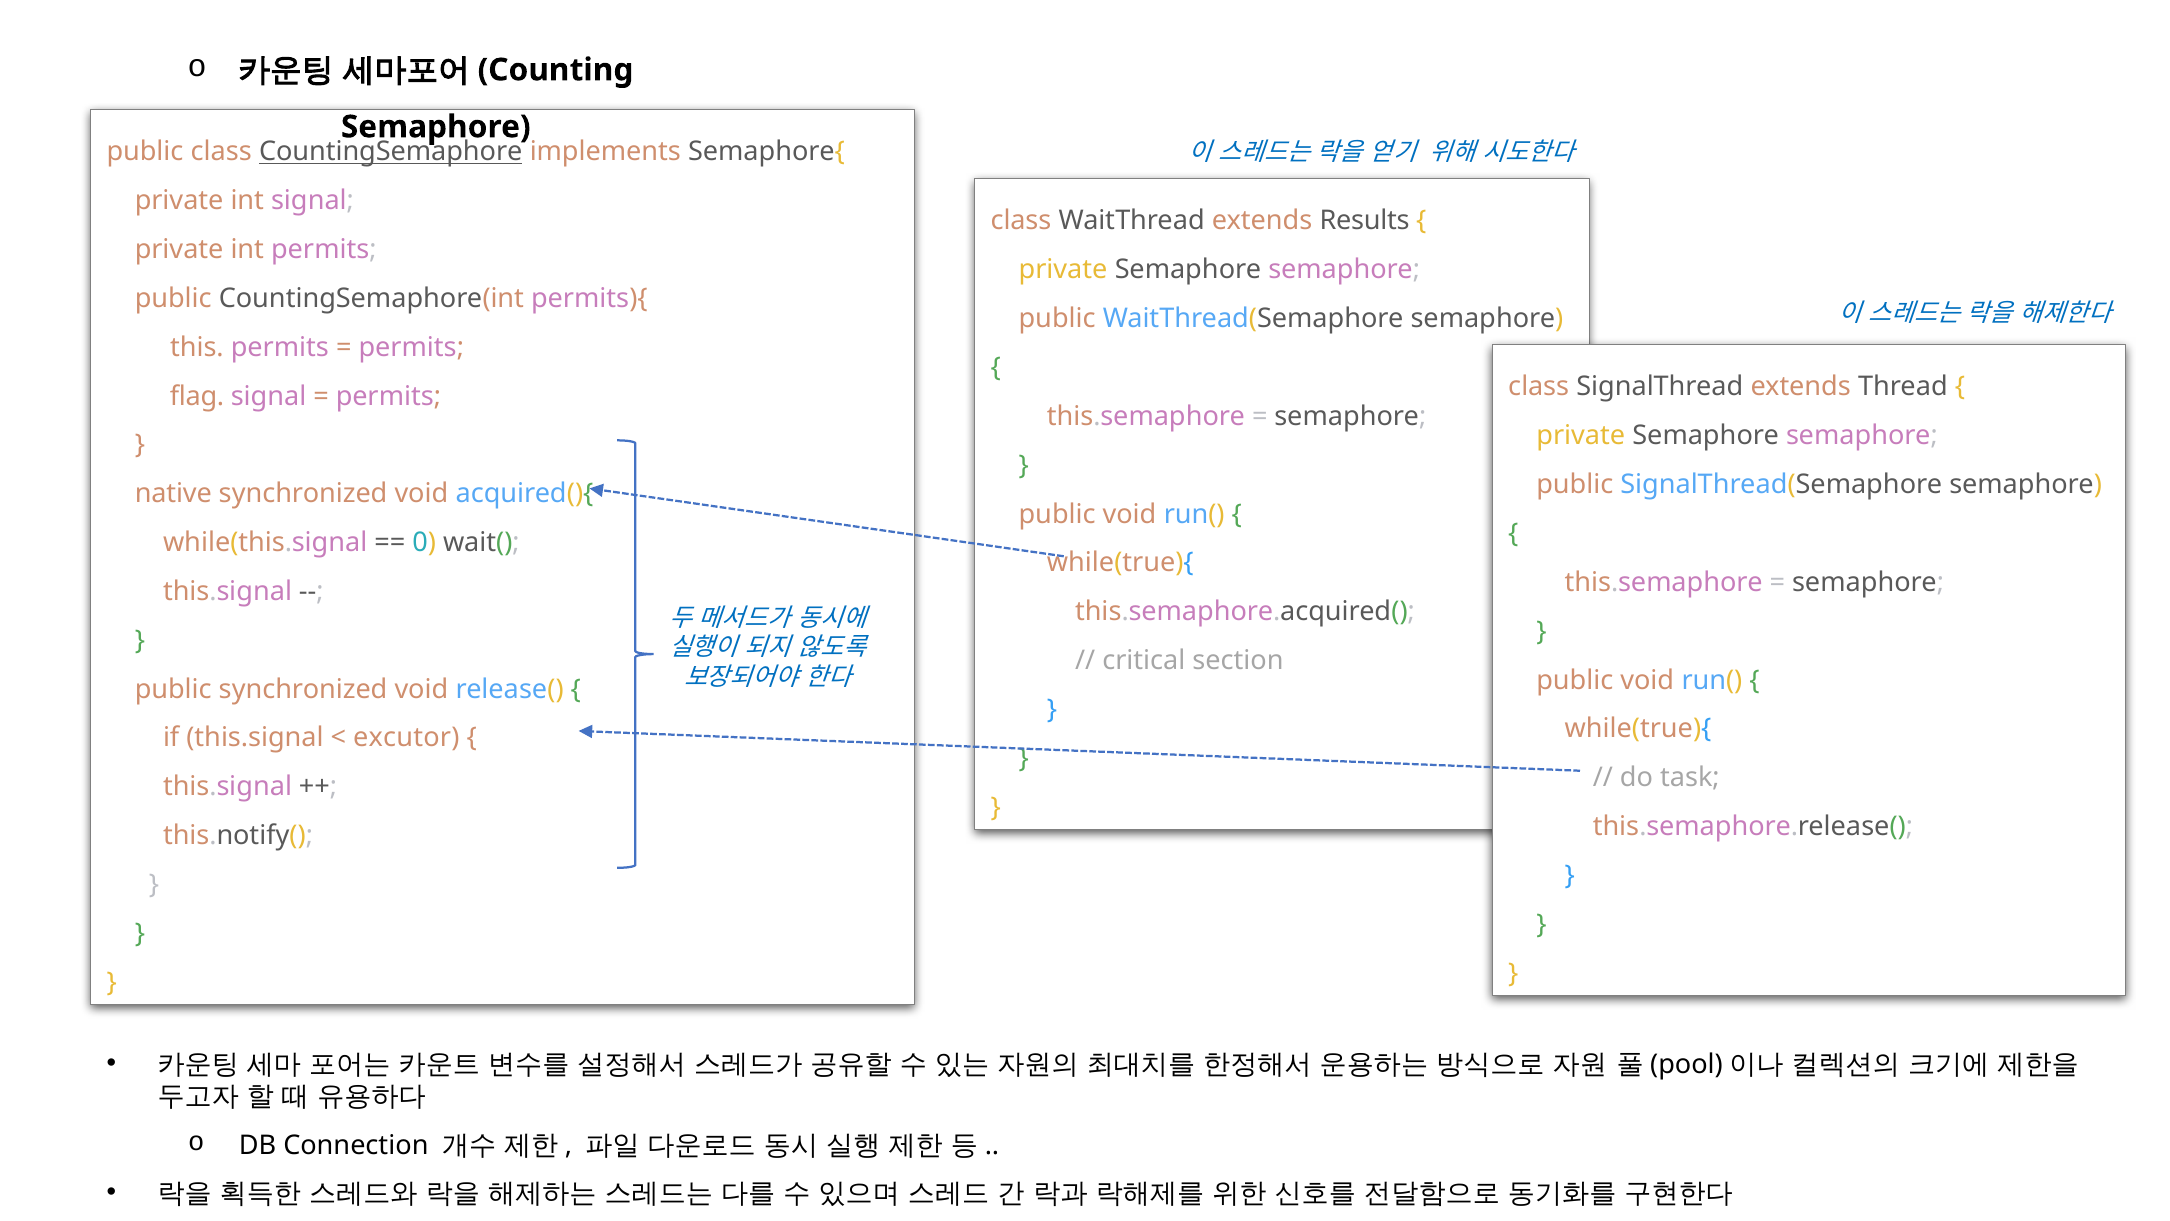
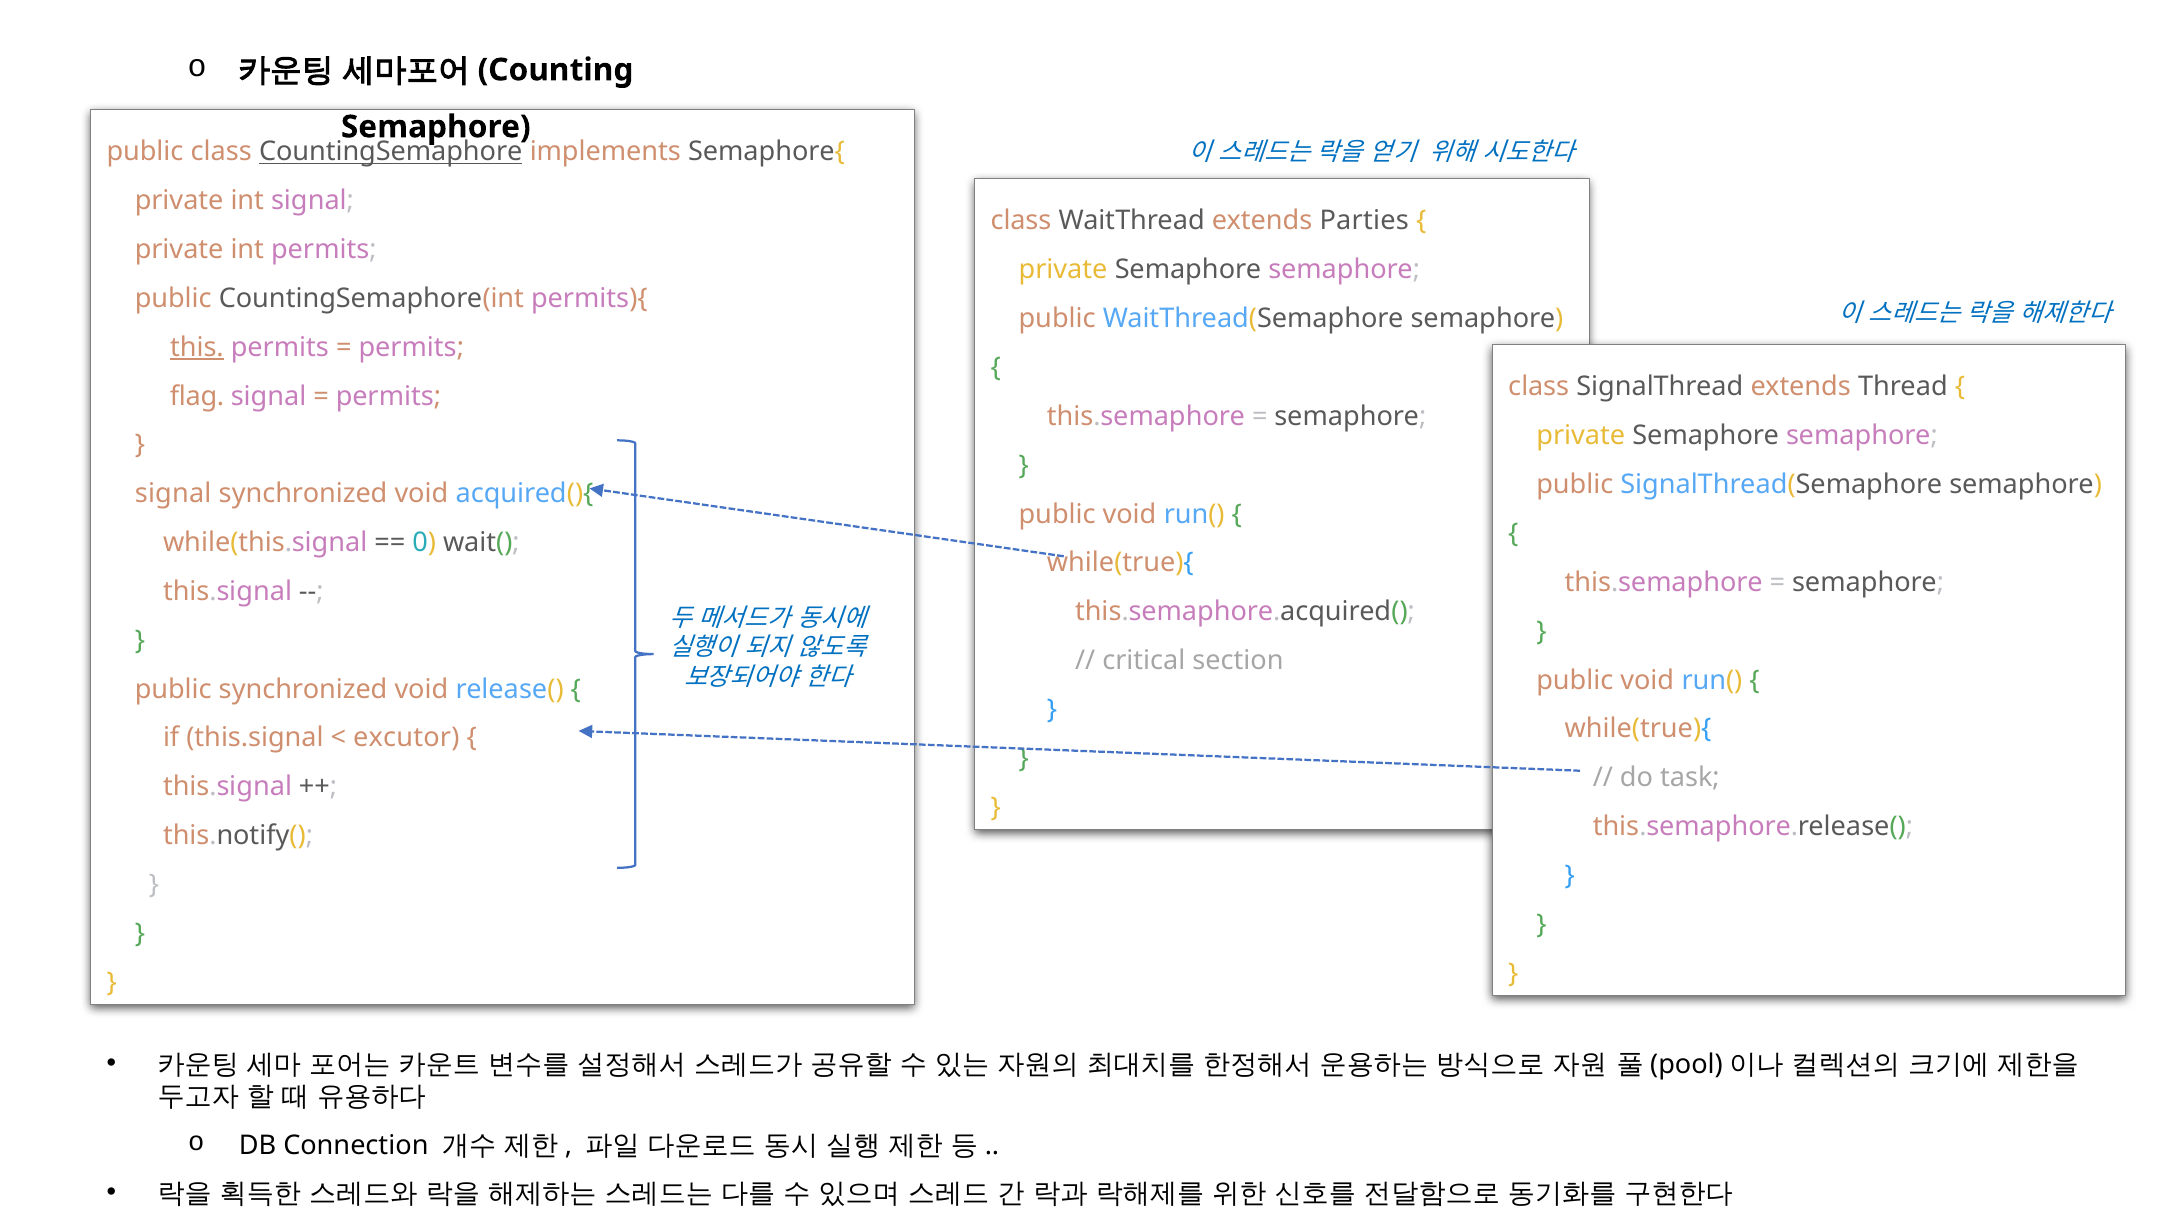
Results: Results -> Parties (1364, 221)
this underline: none -> present (197, 347)
native: native -> signal (173, 494)
